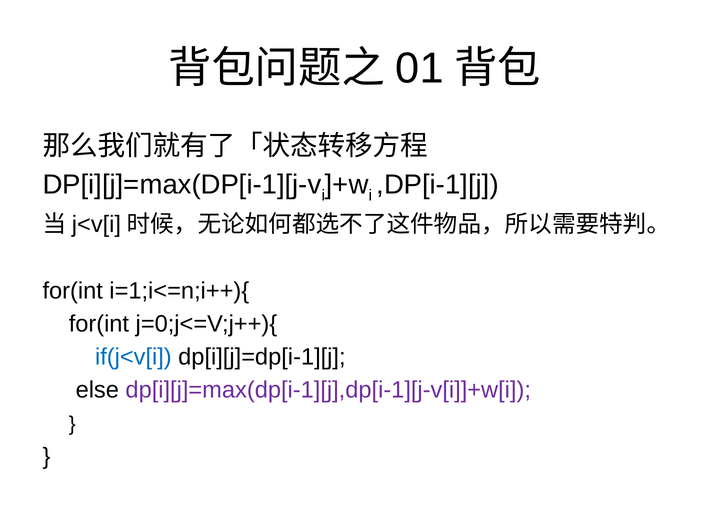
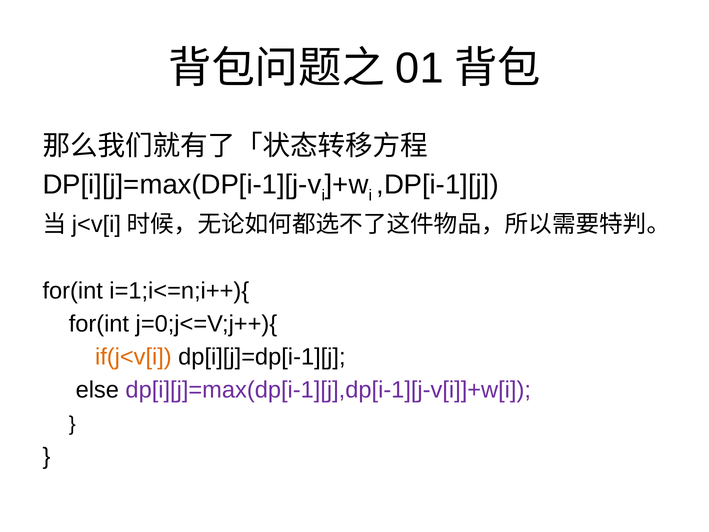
if(j<v[i colour: blue -> orange (133, 357)
